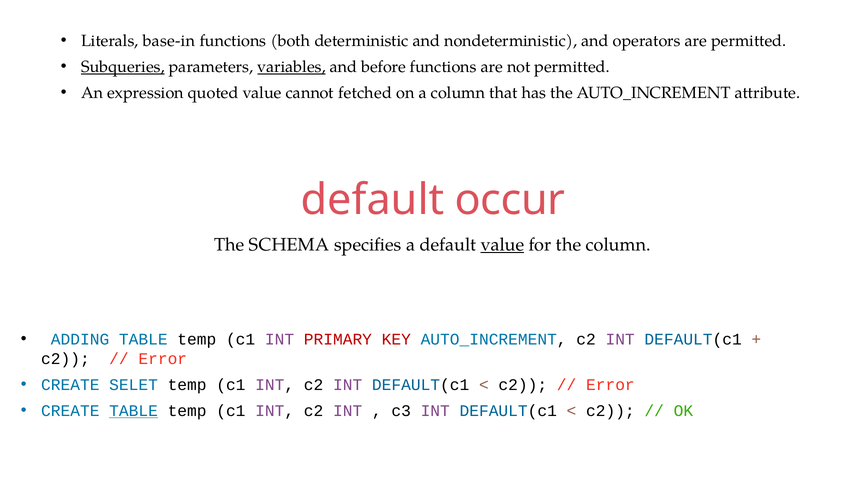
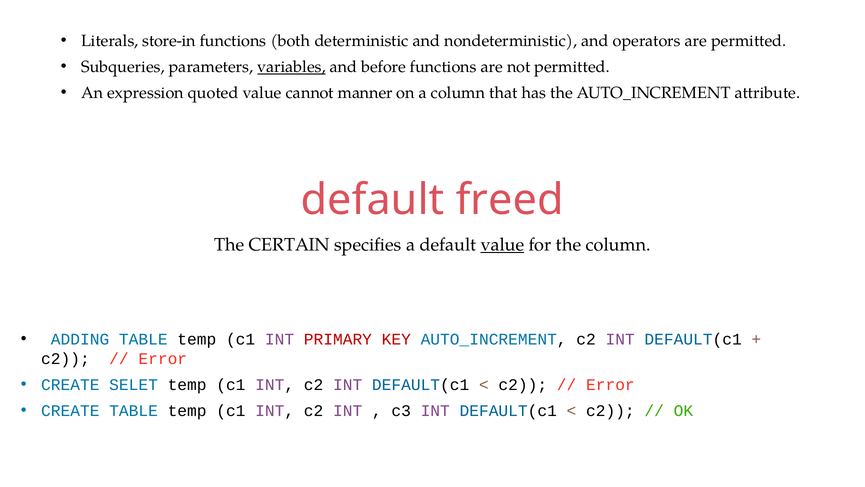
base-in: base-in -> store-in (169, 41)
Subqueries underline: present -> none (123, 67)
fetched: fetched -> manner (365, 93)
occur: occur -> freed (510, 200)
SCHEMA: SCHEMA -> CERTAIN (289, 244)
TABLE underline: present -> none (134, 410)
